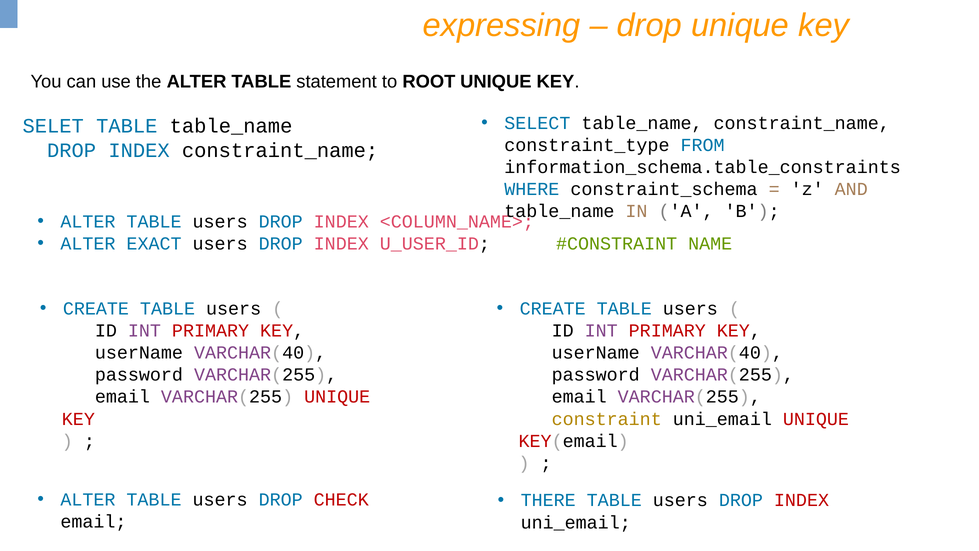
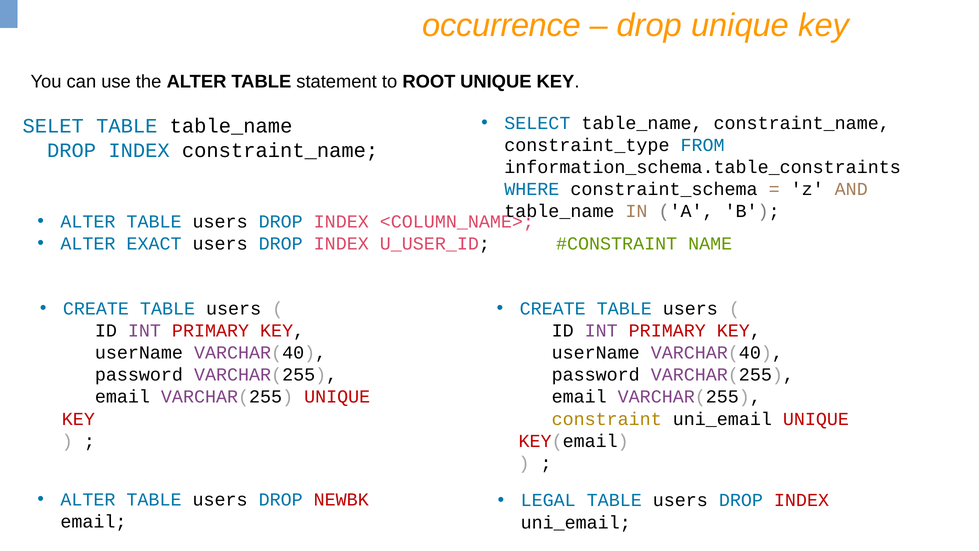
expressing: expressing -> occurrence (502, 25)
CHECK: CHECK -> NEWBK (341, 499)
THERE: THERE -> LEGAL (548, 500)
